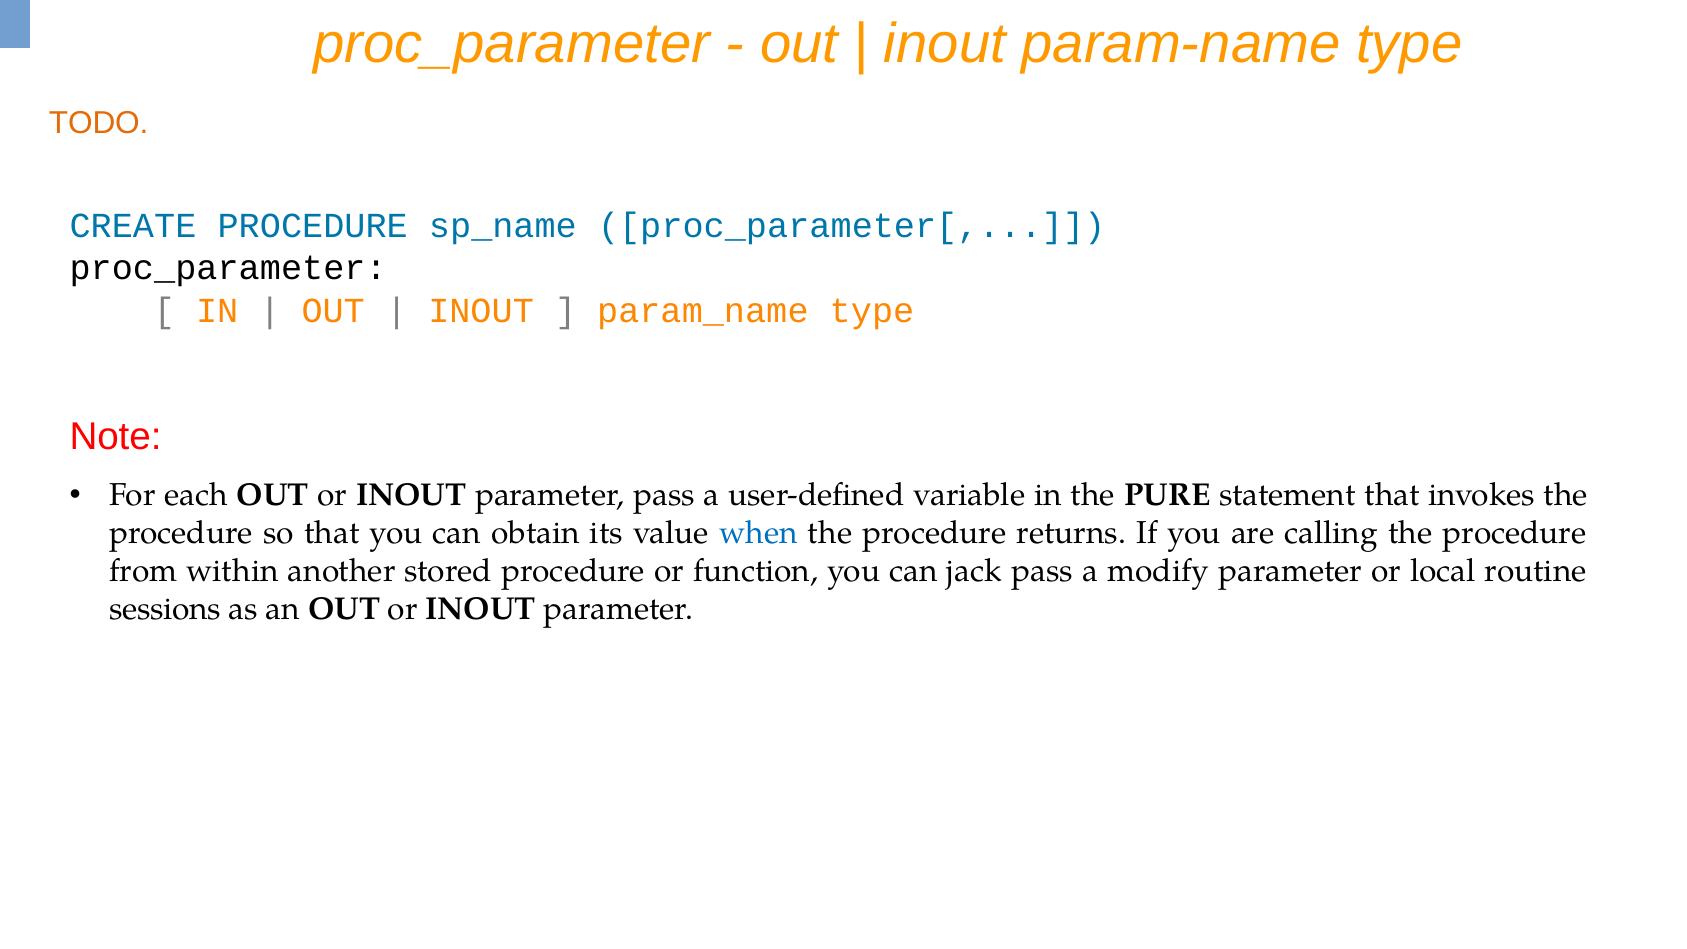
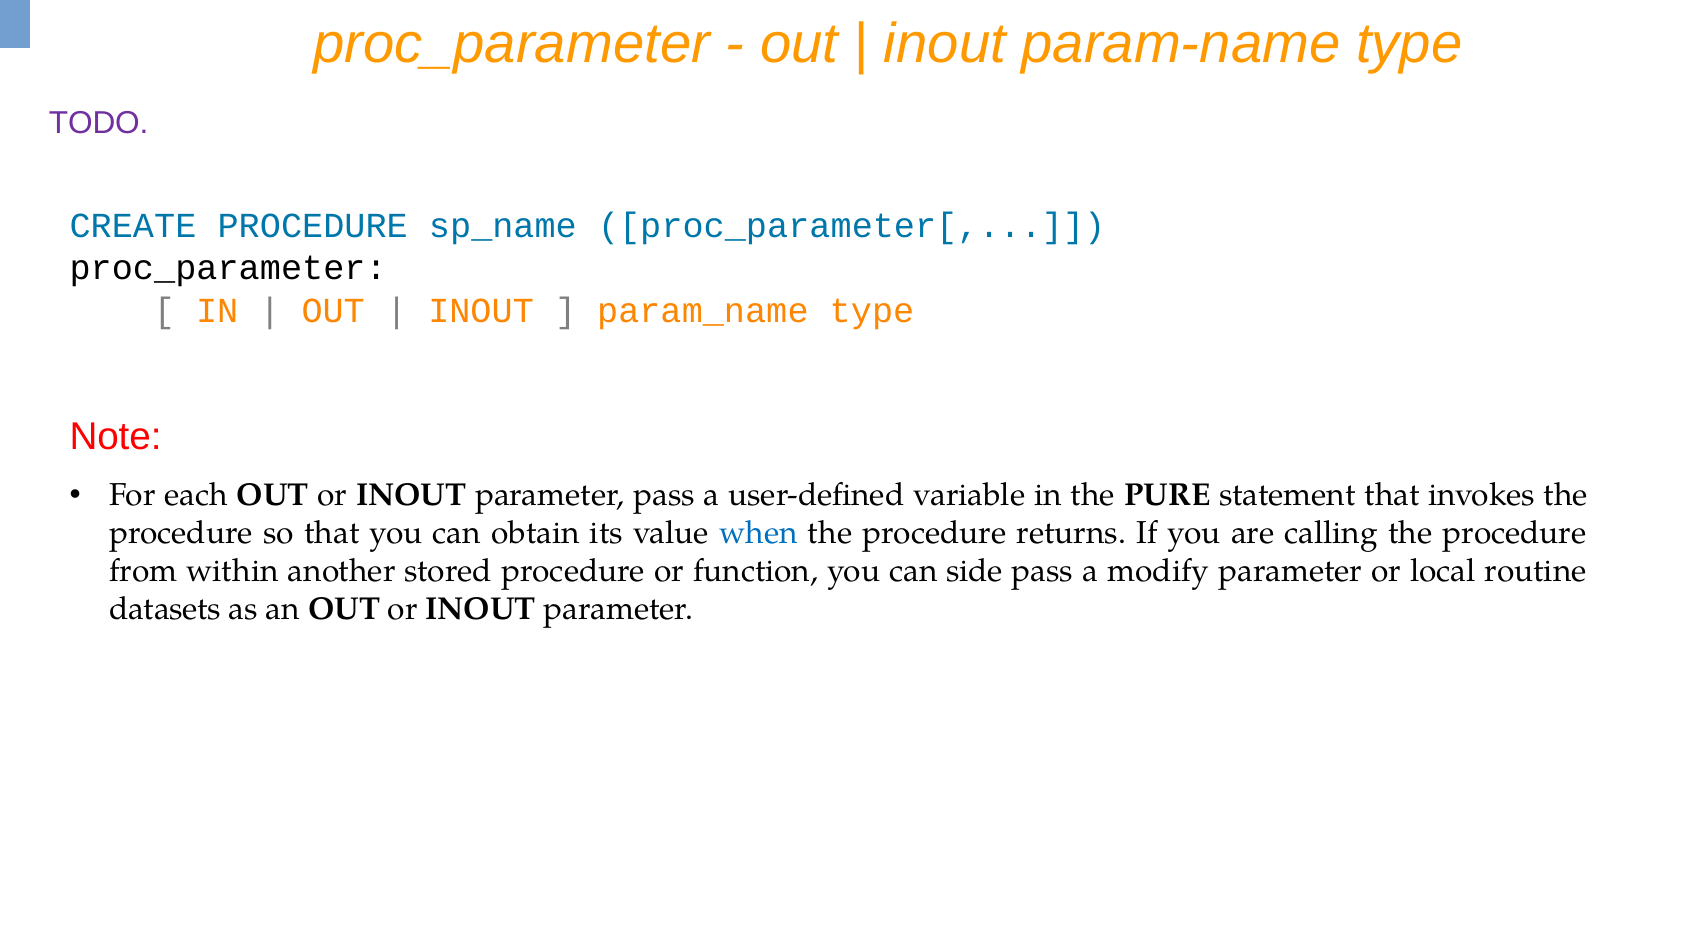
TODO colour: orange -> purple (99, 123)
jack: jack -> side (975, 571)
sessions: sessions -> datasets (165, 609)
